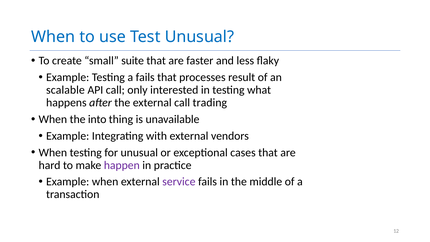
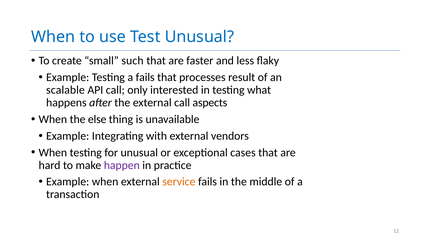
suite: suite -> such (132, 61)
trading: trading -> aspects (210, 103)
into: into -> else (97, 119)
service colour: purple -> orange (179, 182)
